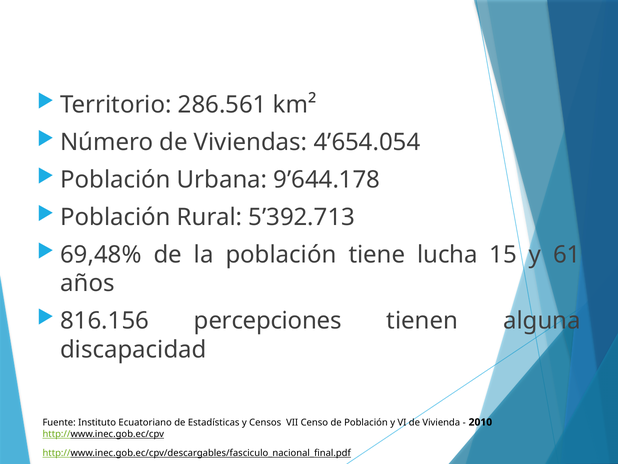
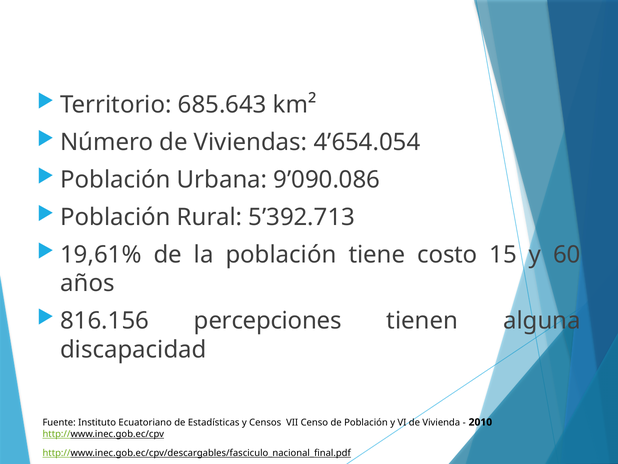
286.561: 286.561 -> 685.643 (222, 105)
9’644.178: 9’644.178 -> 9’090.086 (327, 180)
69,48%: 69,48% -> 19,61% (101, 254)
lucha: lucha -> costo (447, 254)
61: 61 -> 60 (567, 254)
